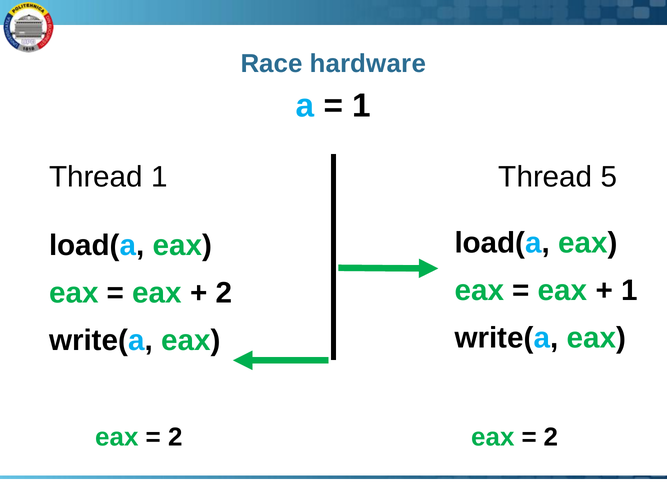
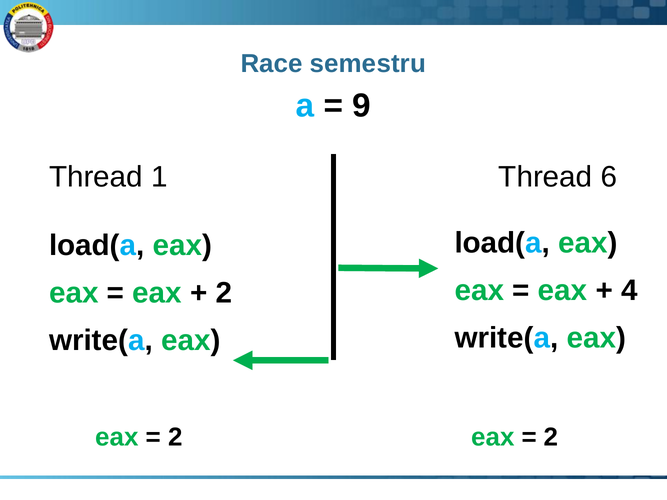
hardware: hardware -> semestru (368, 64)
1: 1 -> 9 (362, 106)
5: 5 -> 6 (609, 177)
1: 1 -> 4 (629, 291)
